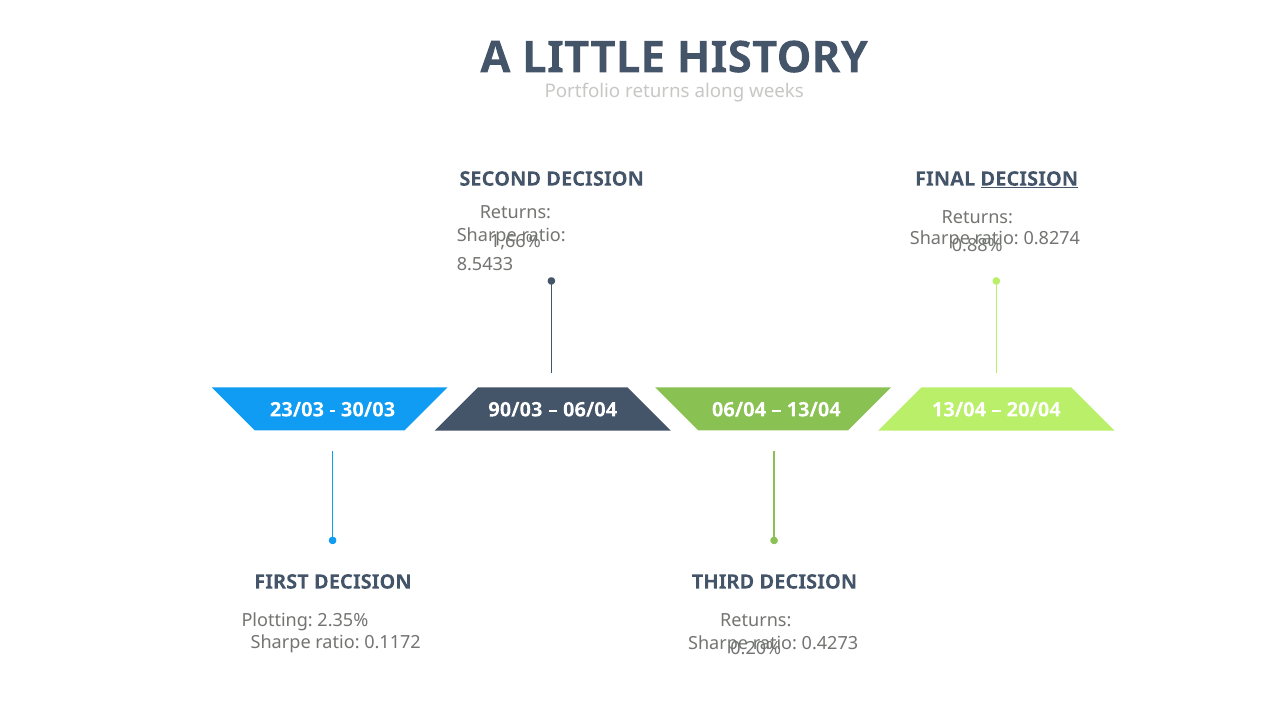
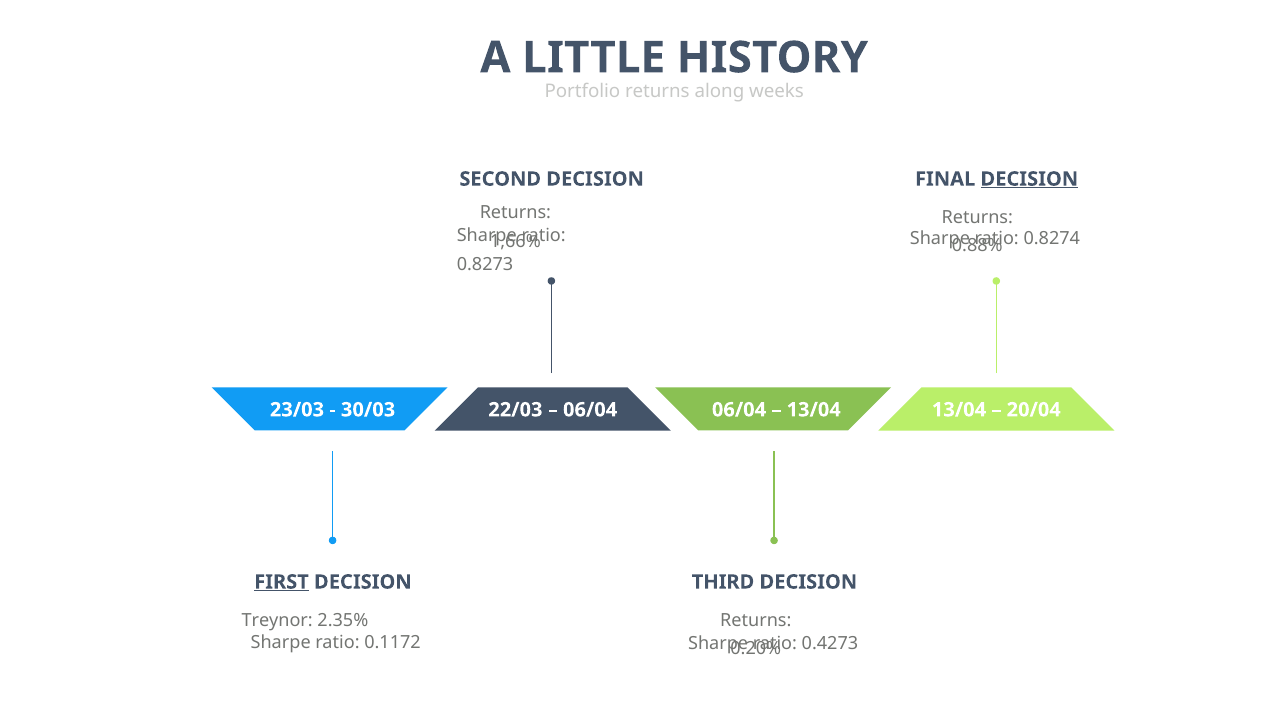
8.5433: 8.5433 -> 0.8273 (485, 265)
90/03: 90/03 -> 22/03 (515, 410)
FIRST underline: none -> present (282, 582)
Plotting: Plotting -> Treynor (277, 620)
